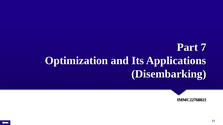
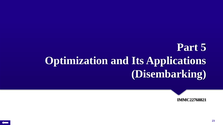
7: 7 -> 5 (204, 47)
